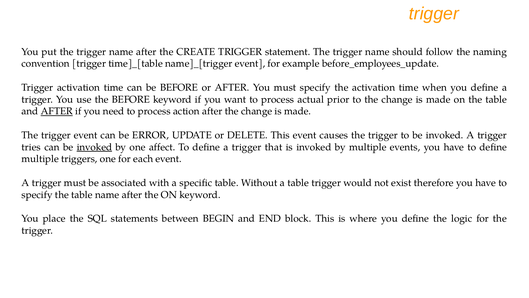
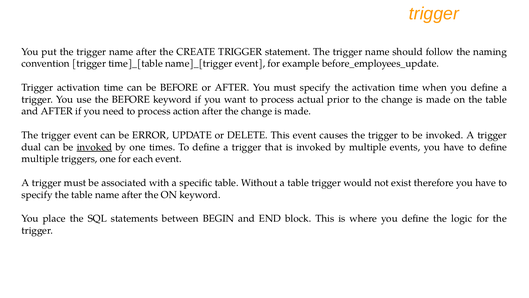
AFTER underline: present -> none (57, 111)
tries: tries -> dual (31, 147)
affect: affect -> times (162, 147)
